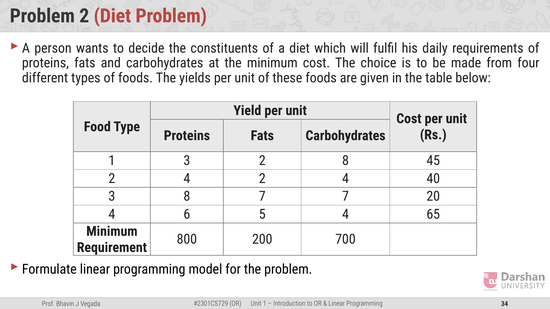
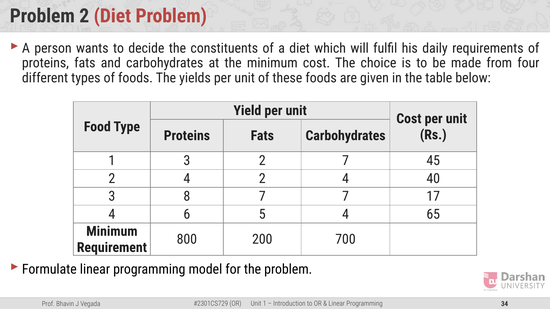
2 8: 8 -> 7 (346, 161)
20: 20 -> 17 (433, 197)
